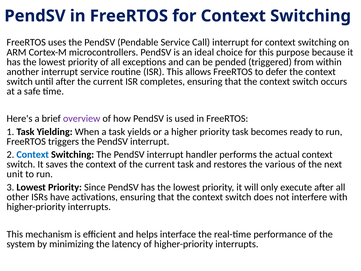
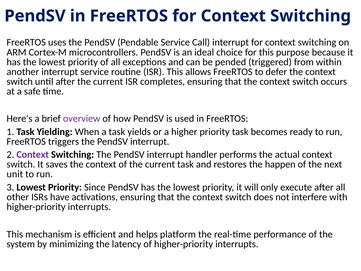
Context colour: blue -> purple (33, 155)
various: various -> happen (280, 164)
interface: interface -> platform (178, 234)
